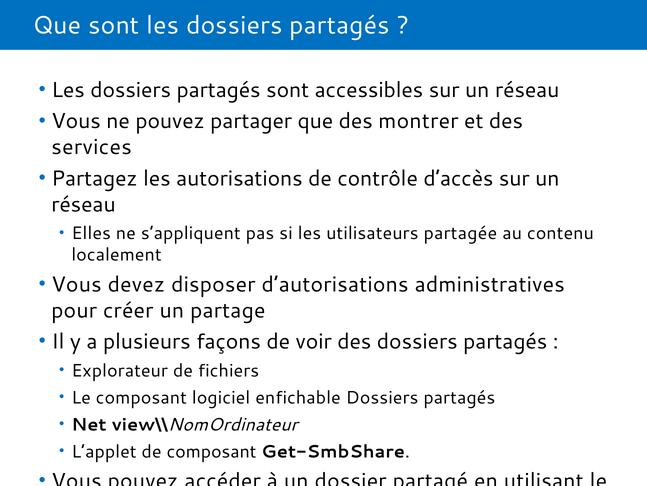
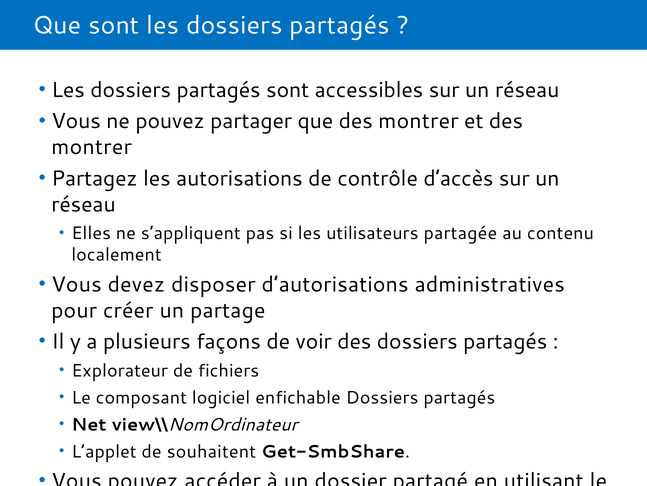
services: services -> montrer (92, 147)
de composant: composant -> souhaitent (211, 451)
